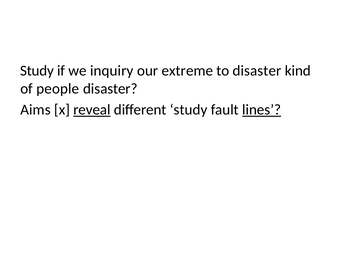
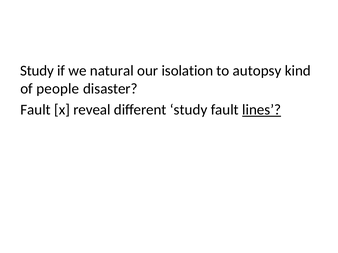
inquiry: inquiry -> natural (112, 71)
extreme: extreme -> isolation (187, 71)
to disaster: disaster -> autopsy (257, 71)
Aims: Aims -> Fault (36, 110)
reveal underline: present -> none (92, 110)
